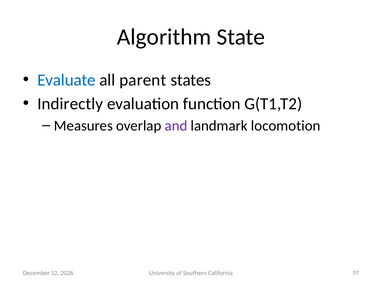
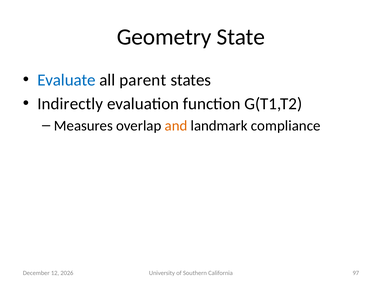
Algorithm: Algorithm -> Geometry (164, 37)
and colour: purple -> orange (176, 126)
locomotion: locomotion -> compliance (286, 126)
